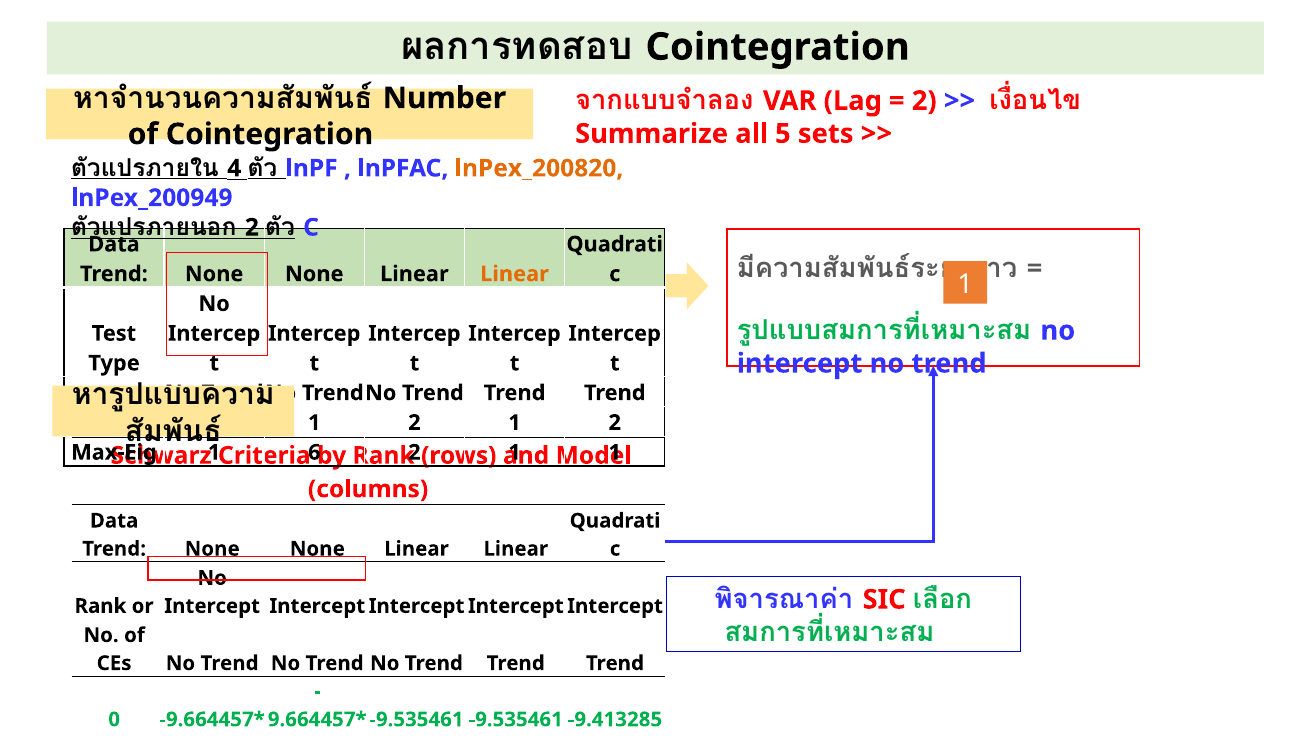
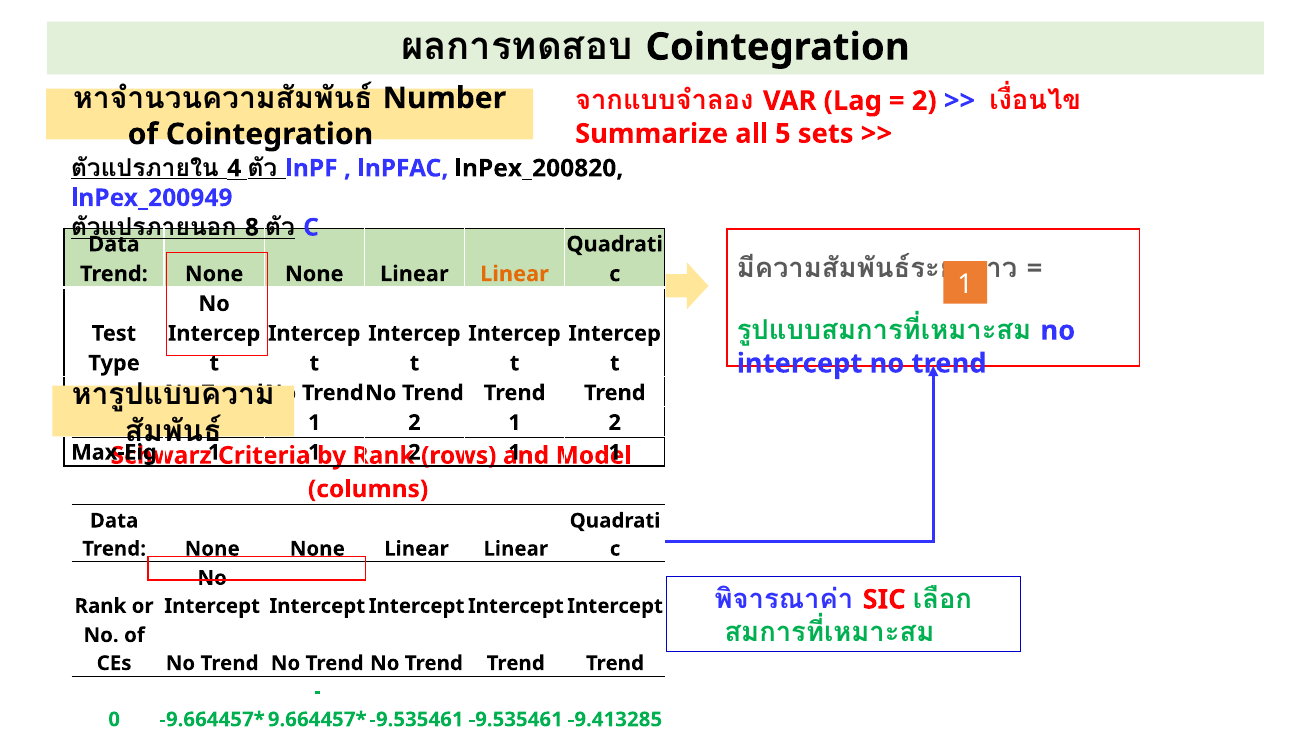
lnPex_200820 colour: orange -> black (539, 168)
2: 2 -> 8 (252, 227)
6: 6 -> 1 (314, 452)
